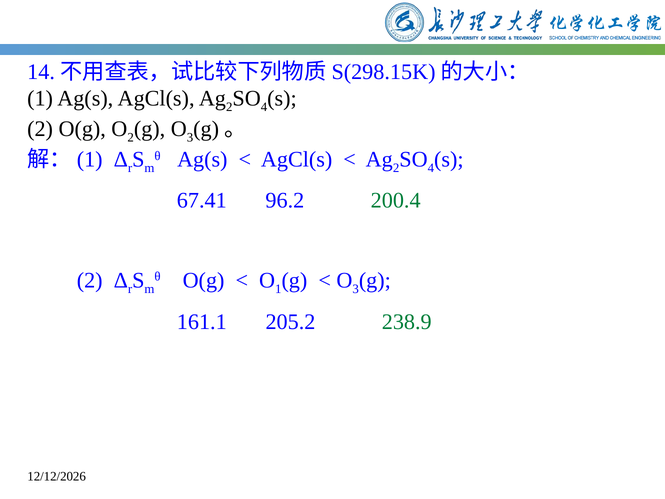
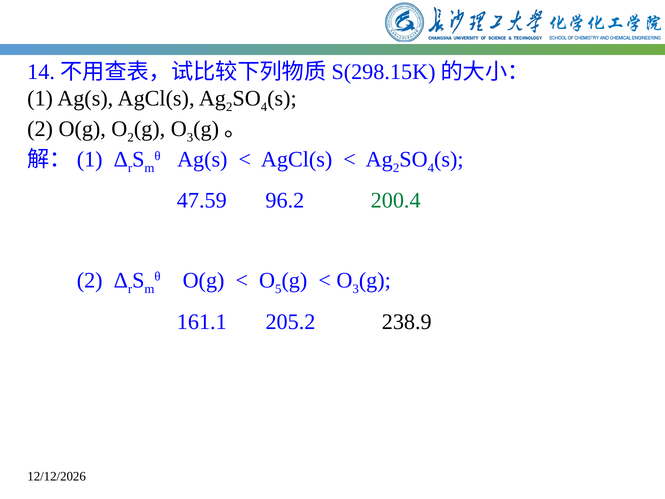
67.41: 67.41 -> 47.59 (202, 200)
1: 1 -> 5 (278, 289)
238.9 colour: green -> black (407, 322)
